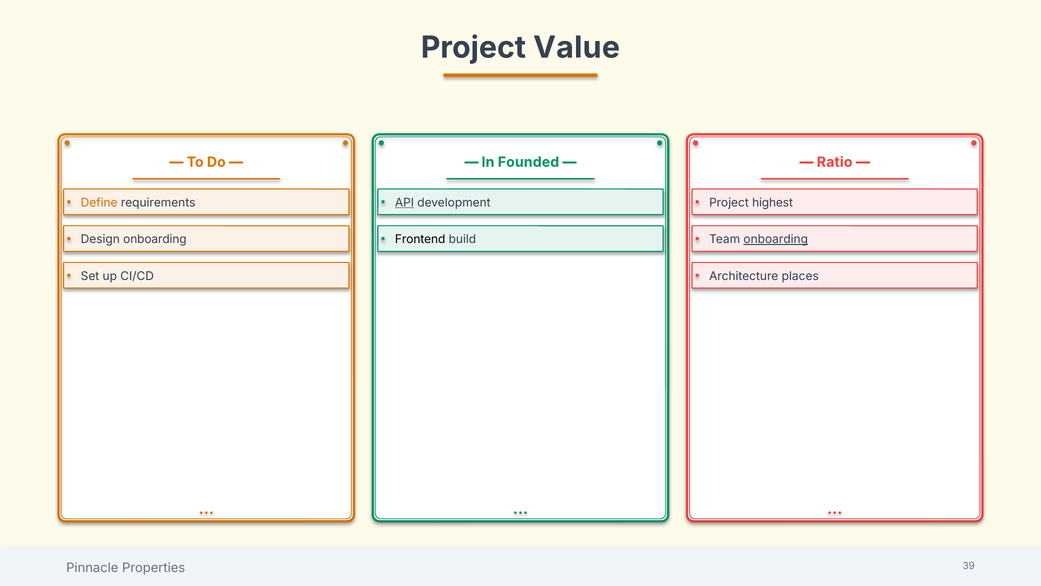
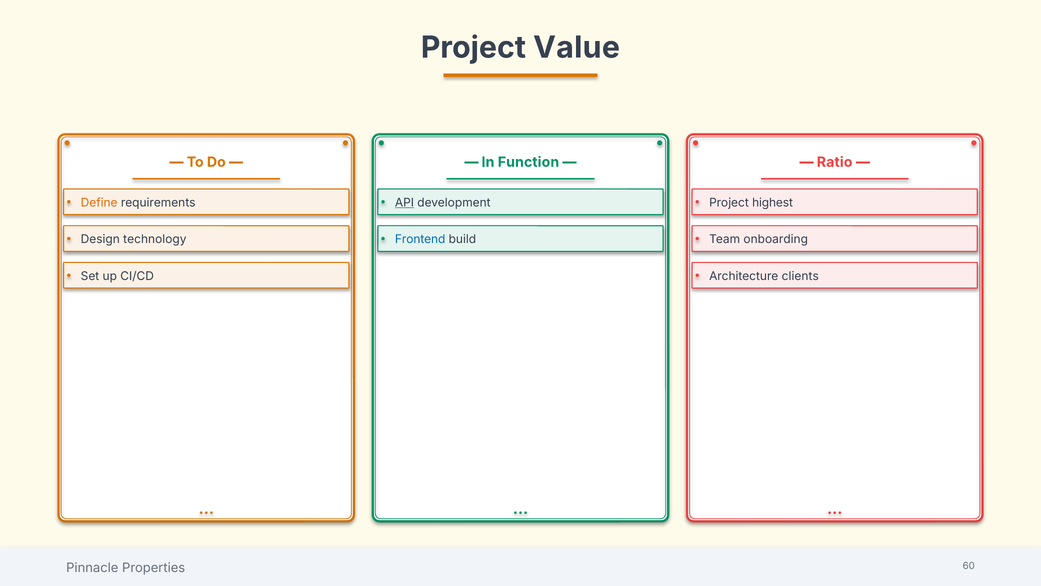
Founded: Founded -> Function (528, 162)
Design onboarding: onboarding -> technology (155, 239)
Frontend colour: black -> blue (420, 239)
onboarding underline: present -> none (776, 239)
places: places -> clients (800, 276)
39: 39 -> 60 (969, 565)
